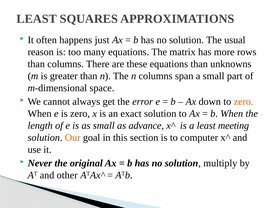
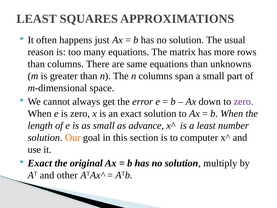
these: these -> same (137, 64)
zero colour: orange -> purple (244, 101)
meeting: meeting -> number (233, 125)
Never: Never -> Exact (40, 163)
